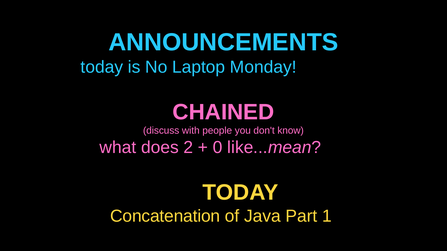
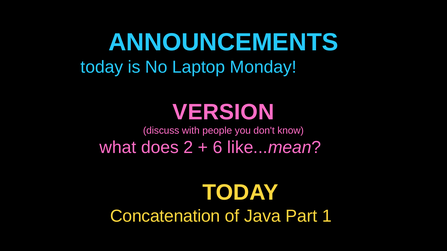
CHAINED: CHAINED -> VERSION (223, 112)
0: 0 -> 6 (218, 148)
